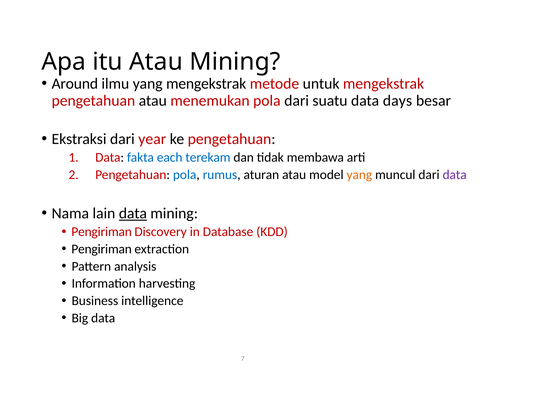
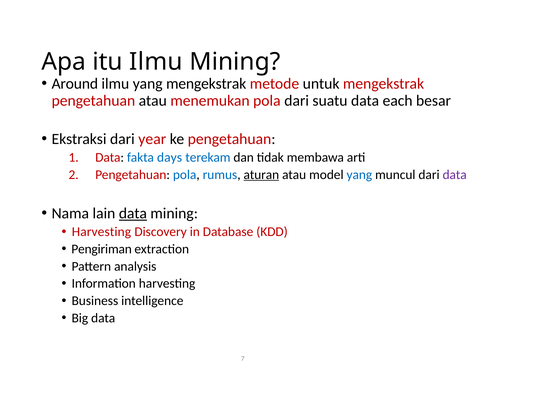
itu Atau: Atau -> Ilmu (156, 62)
days: days -> each (398, 100)
each: each -> days (170, 157)
aturan underline: none -> present (261, 174)
yang colour: orange -> blue (359, 174)
Pengiriman: Pengiriman -> Harvesting (101, 232)
